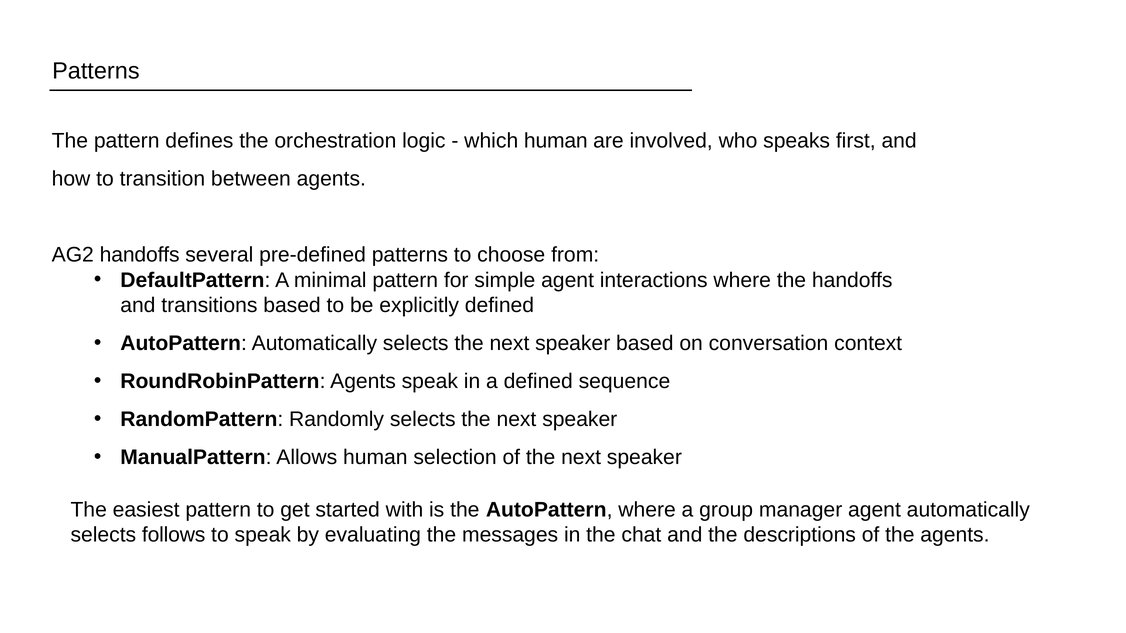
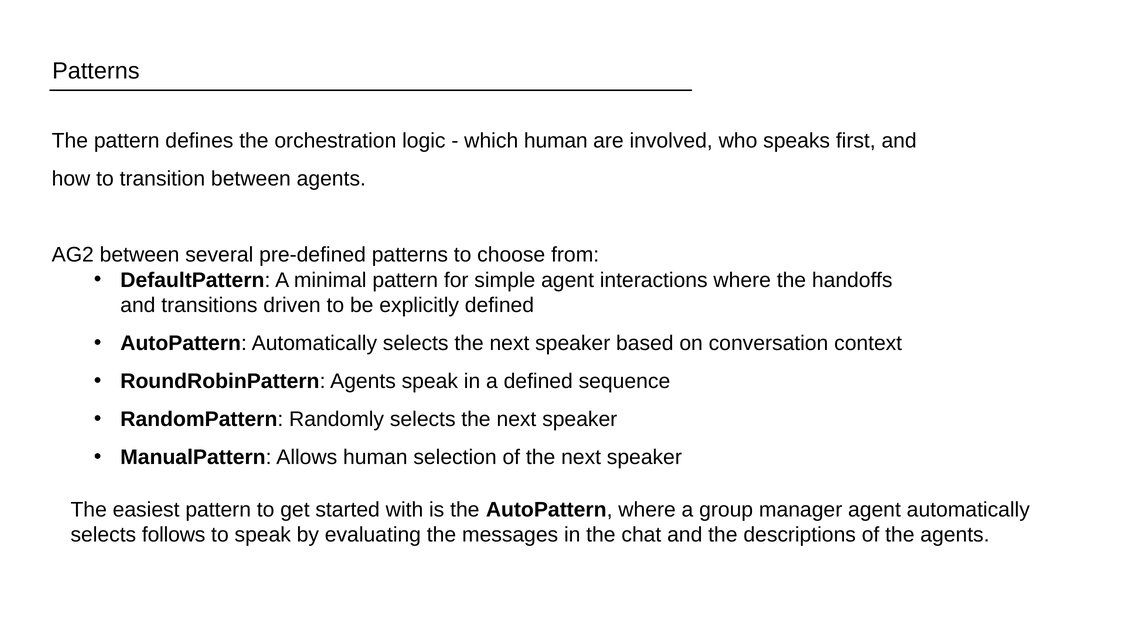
AG2 handoffs: handoffs -> between (140, 255)
transitions based: based -> driven (292, 306)
